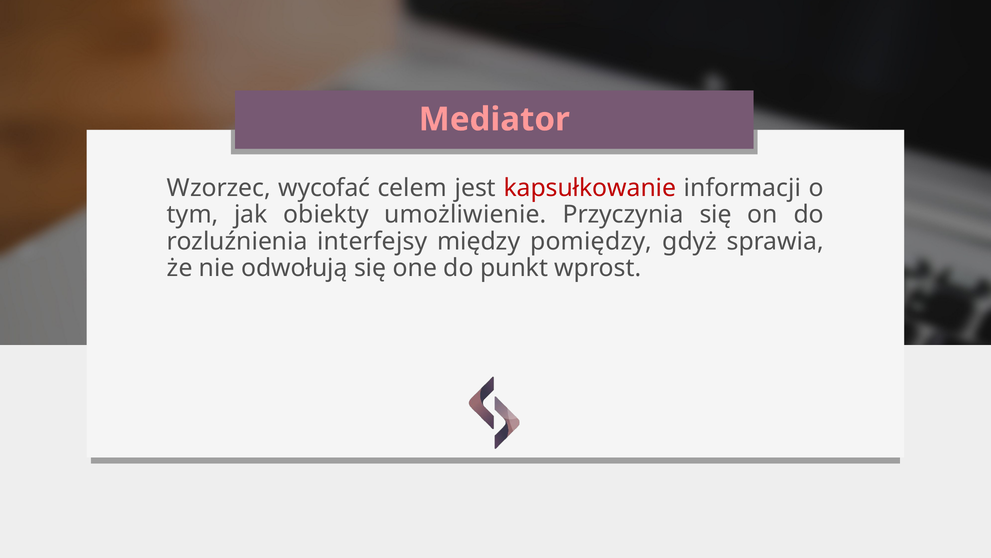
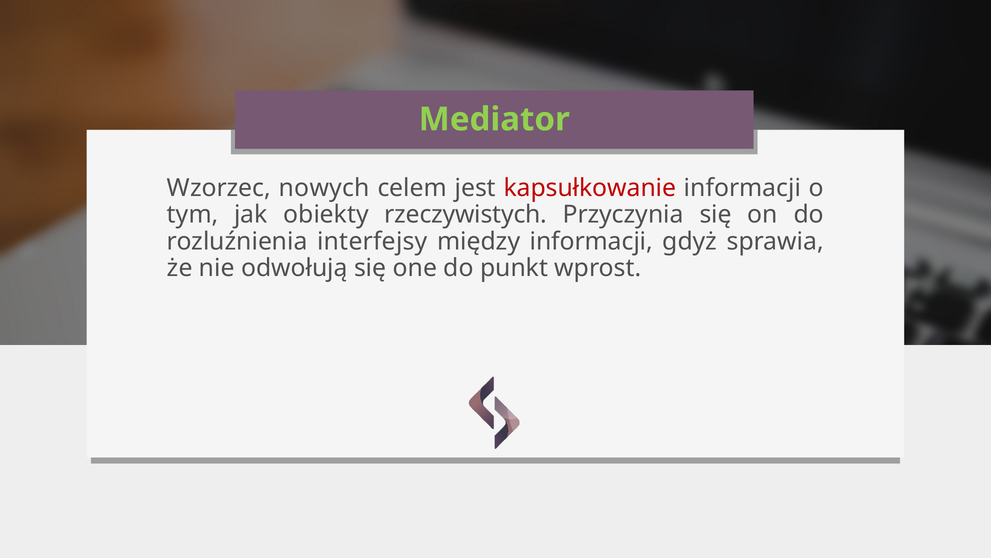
Mediator colour: pink -> light green (494, 119)
wycofać: wycofać -> nowych (324, 188)
umożliwienie: umożliwienie -> rzeczywistych (466, 215)
między pomiędzy: pomiędzy -> informacji (591, 241)
